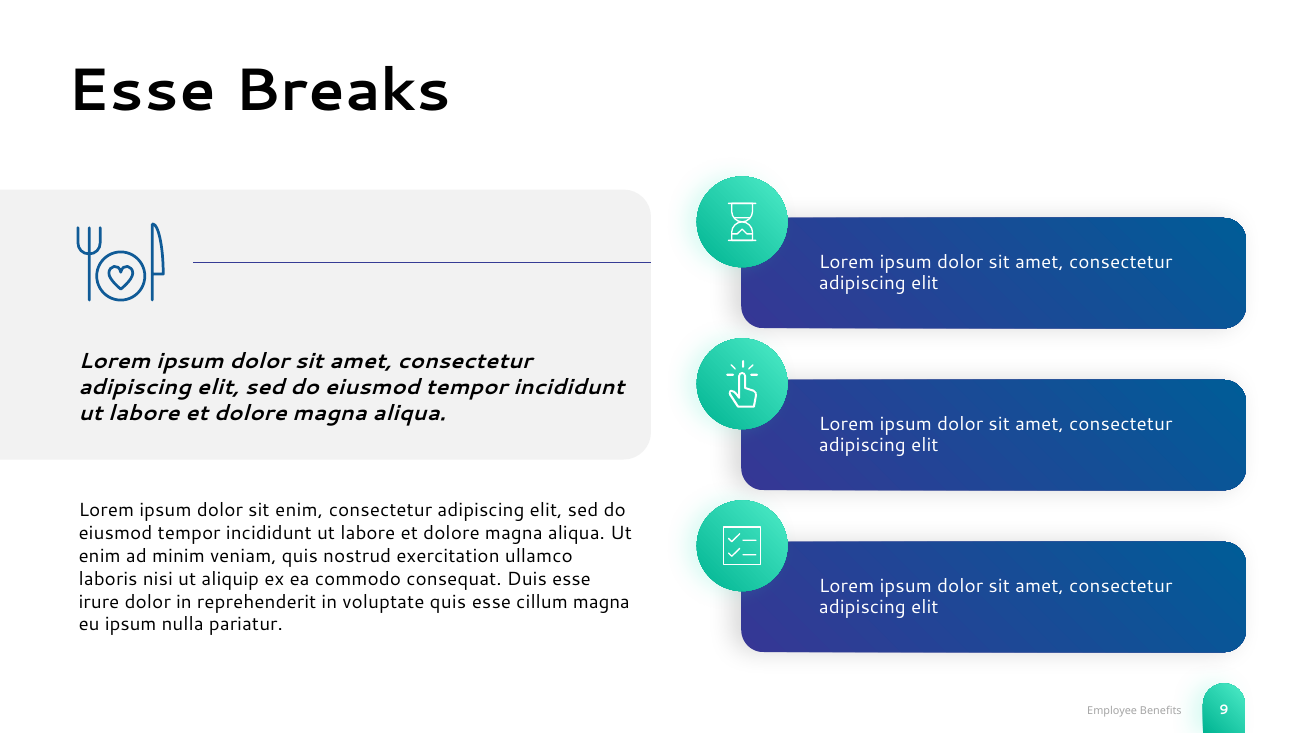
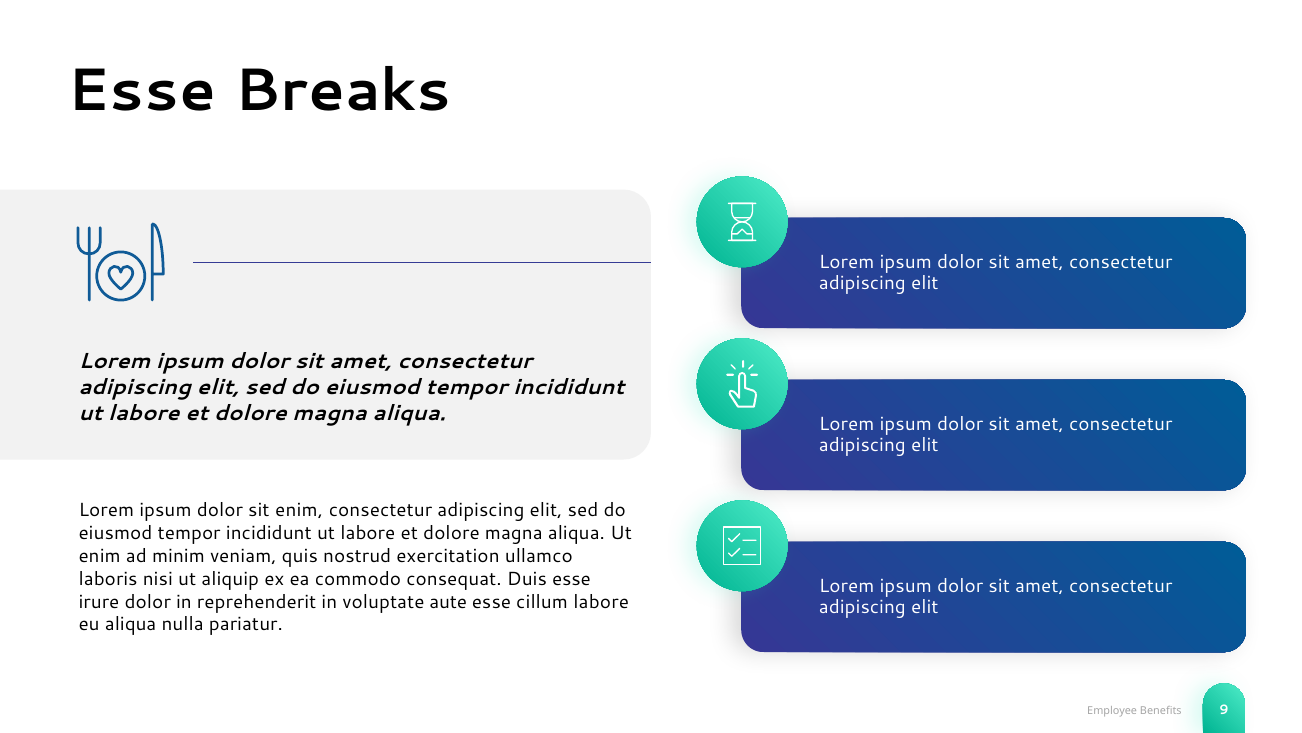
voluptate quis: quis -> aute (448, 601)
cillum magna: magna -> labore (601, 601)
eu ipsum: ipsum -> aliqua (131, 624)
